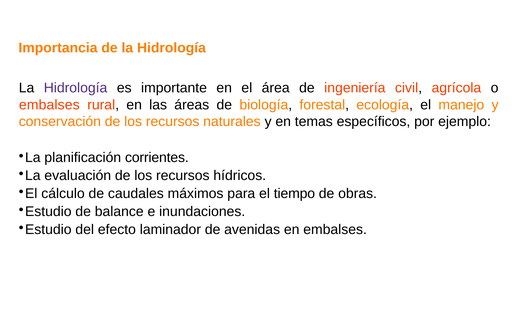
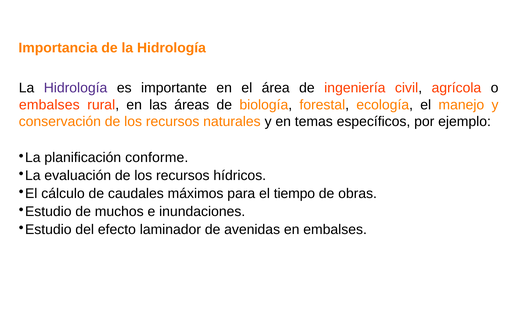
corrientes: corrientes -> conforme (157, 157)
balance: balance -> muchos (119, 211)
